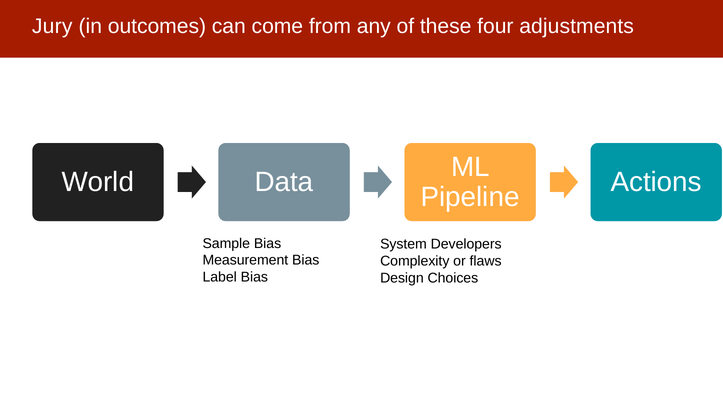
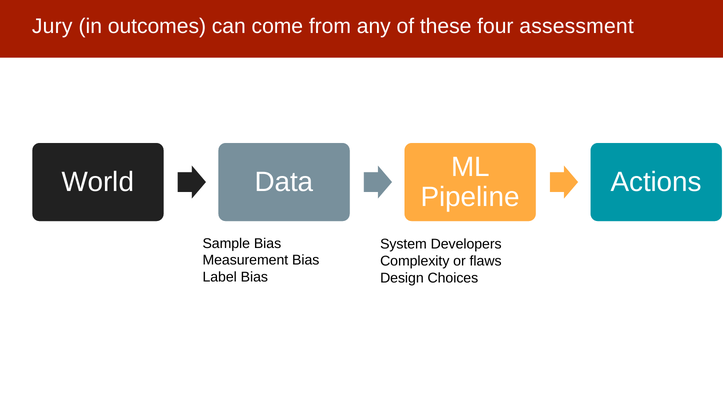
adjustments: adjustments -> assessment (577, 26)
